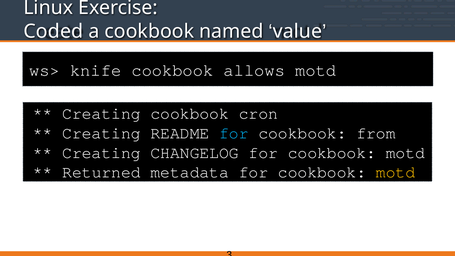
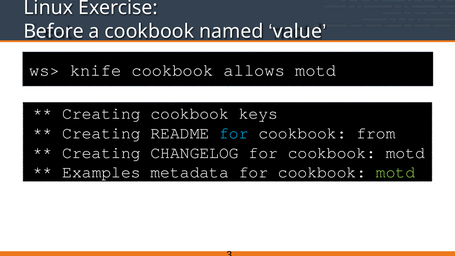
Coded: Coded -> Before (54, 31)
cron: cron -> keys (258, 113)
Returned: Returned -> Examples (101, 172)
motd colour: yellow -> light green (396, 172)
